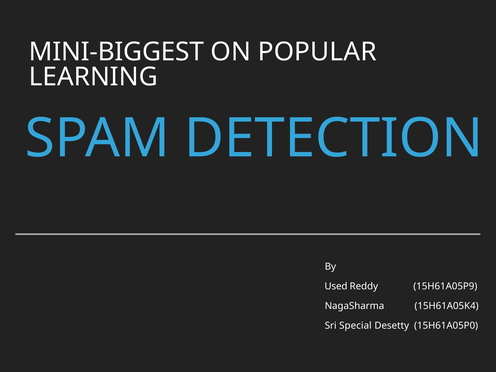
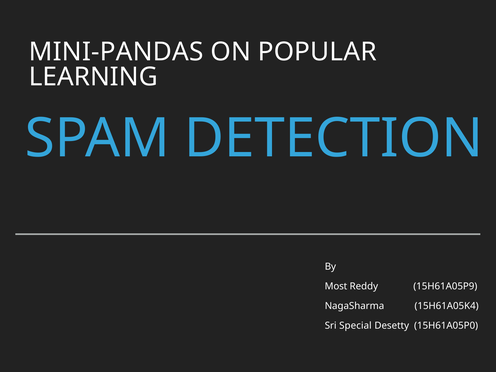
MINI-BIGGEST: MINI-BIGGEST -> MINI-PANDAS (116, 52)
Used: Used -> Most (336, 286)
